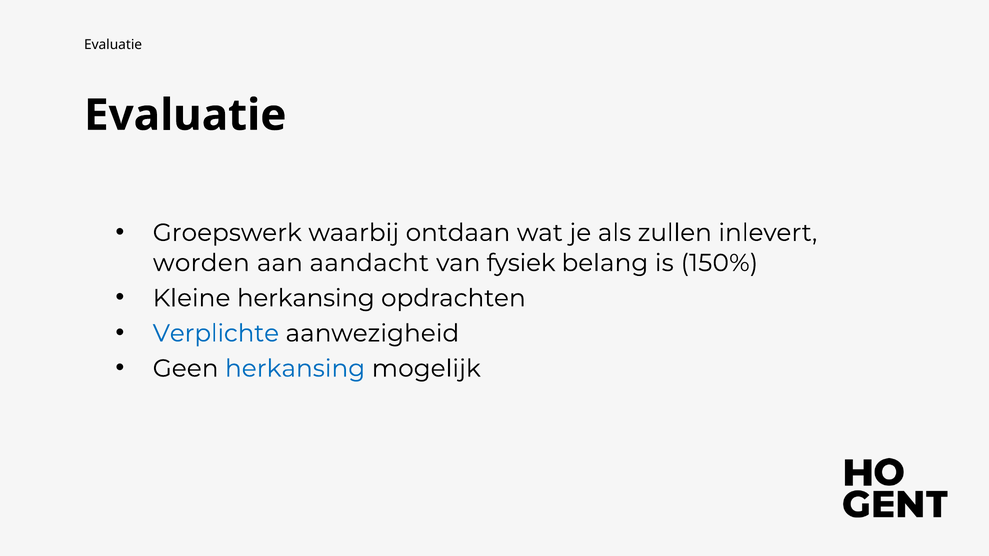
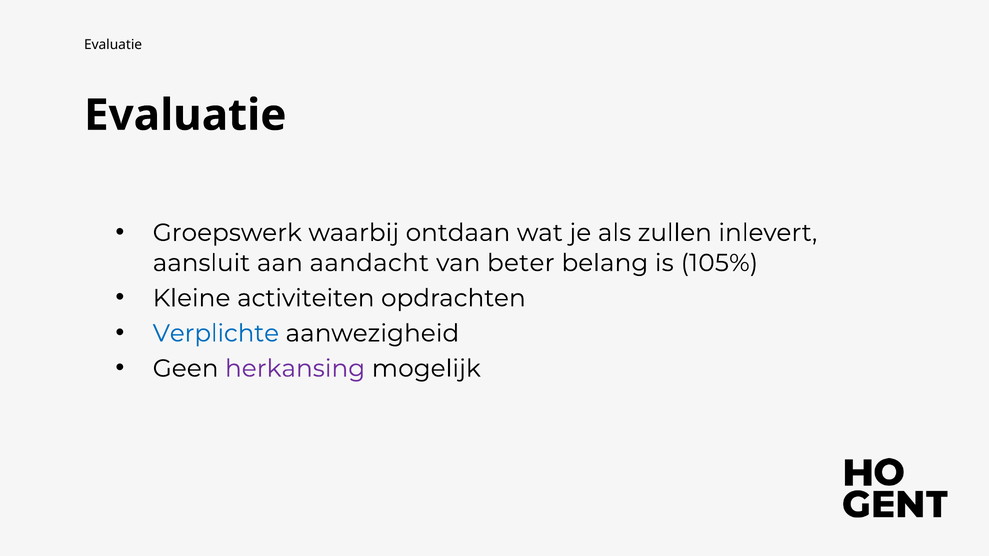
worden: worden -> aansluit (201, 263)
fysiek: fysiek -> beter (521, 263)
150%: 150% -> 105% (719, 263)
Kleine herkansing: herkansing -> activiteiten (306, 298)
herkansing colour: blue -> purple (295, 369)
